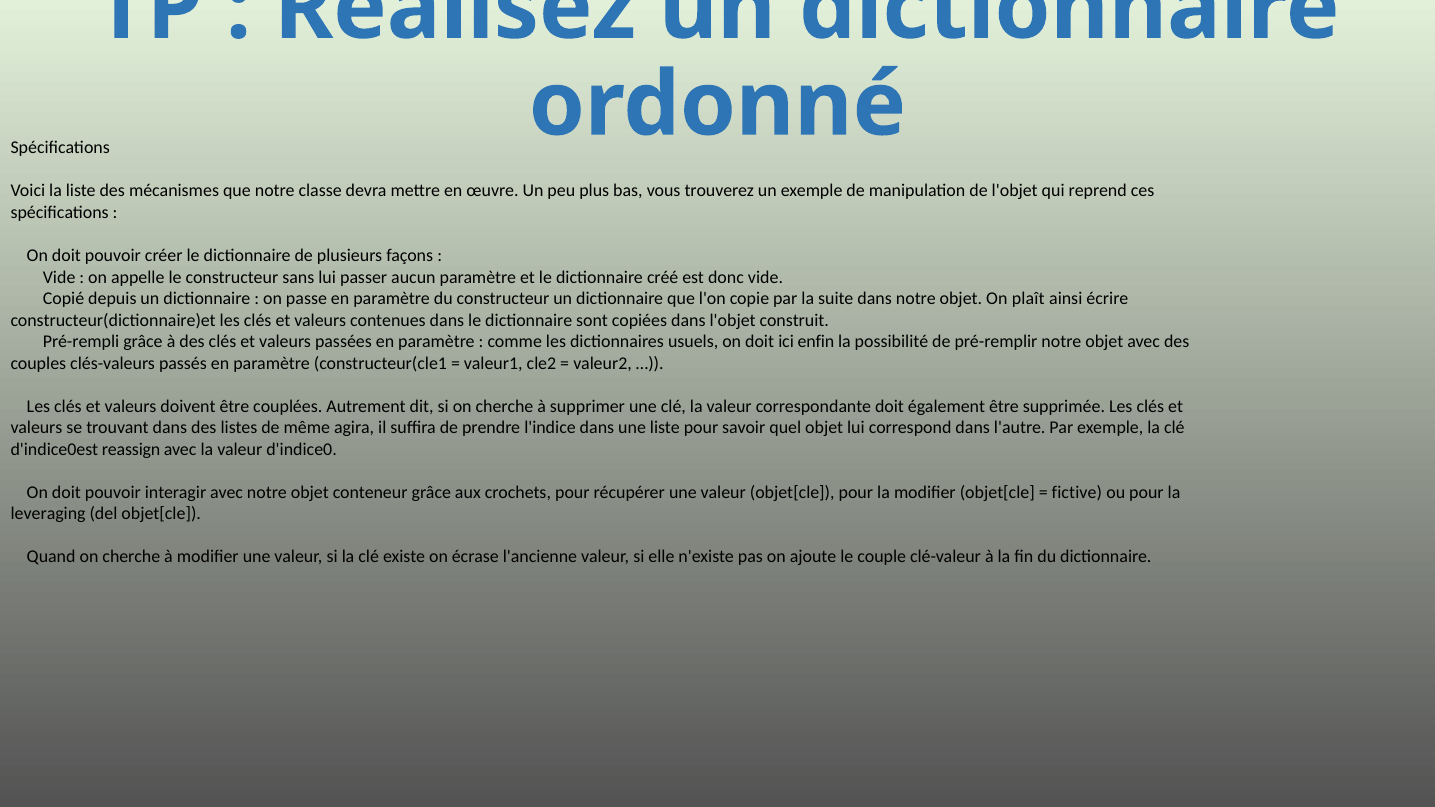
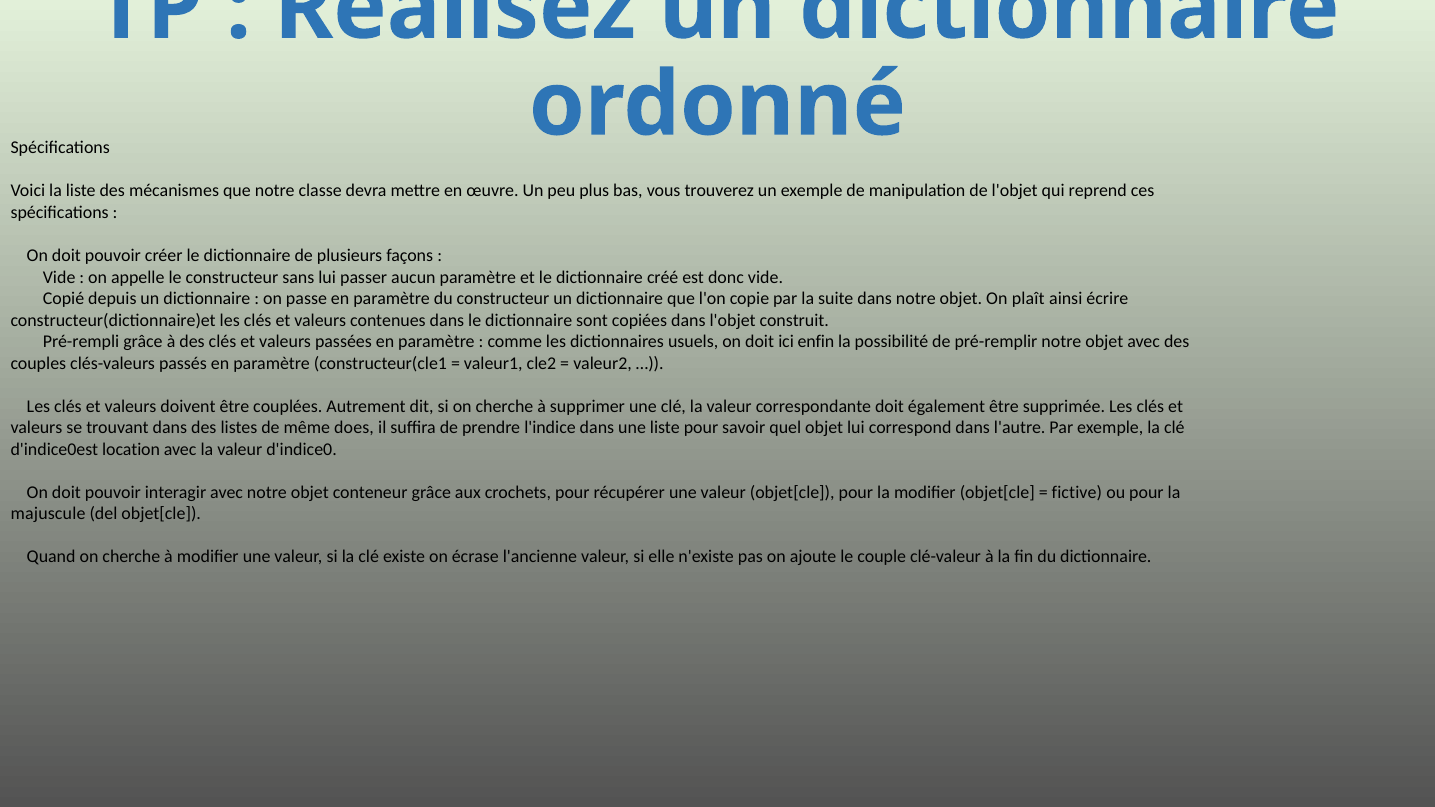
agira: agira -> does (354, 428)
reassign: reassign -> location (131, 449)
leveraging: leveraging -> majuscule (48, 514)
